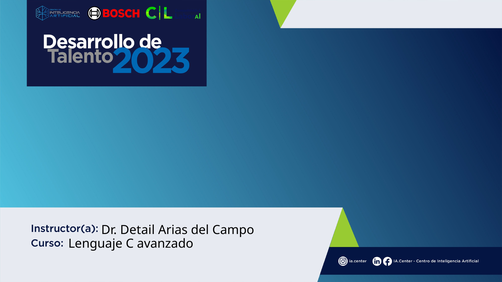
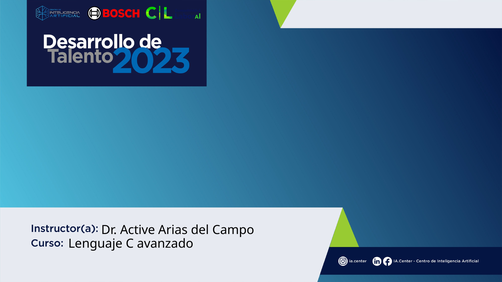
Detail: Detail -> Active (138, 230)
